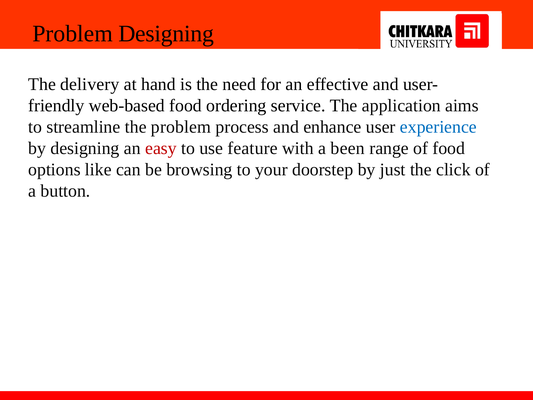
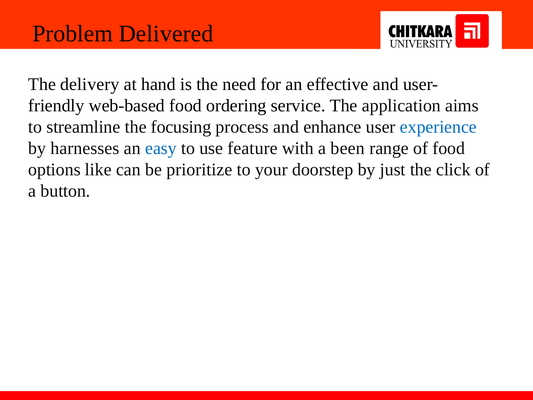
Problem Designing: Designing -> Delivered (166, 34)
the problem: problem -> focusing (181, 127)
by designing: designing -> harnesses (85, 148)
easy colour: red -> blue (161, 148)
browsing: browsing -> prioritize (199, 170)
